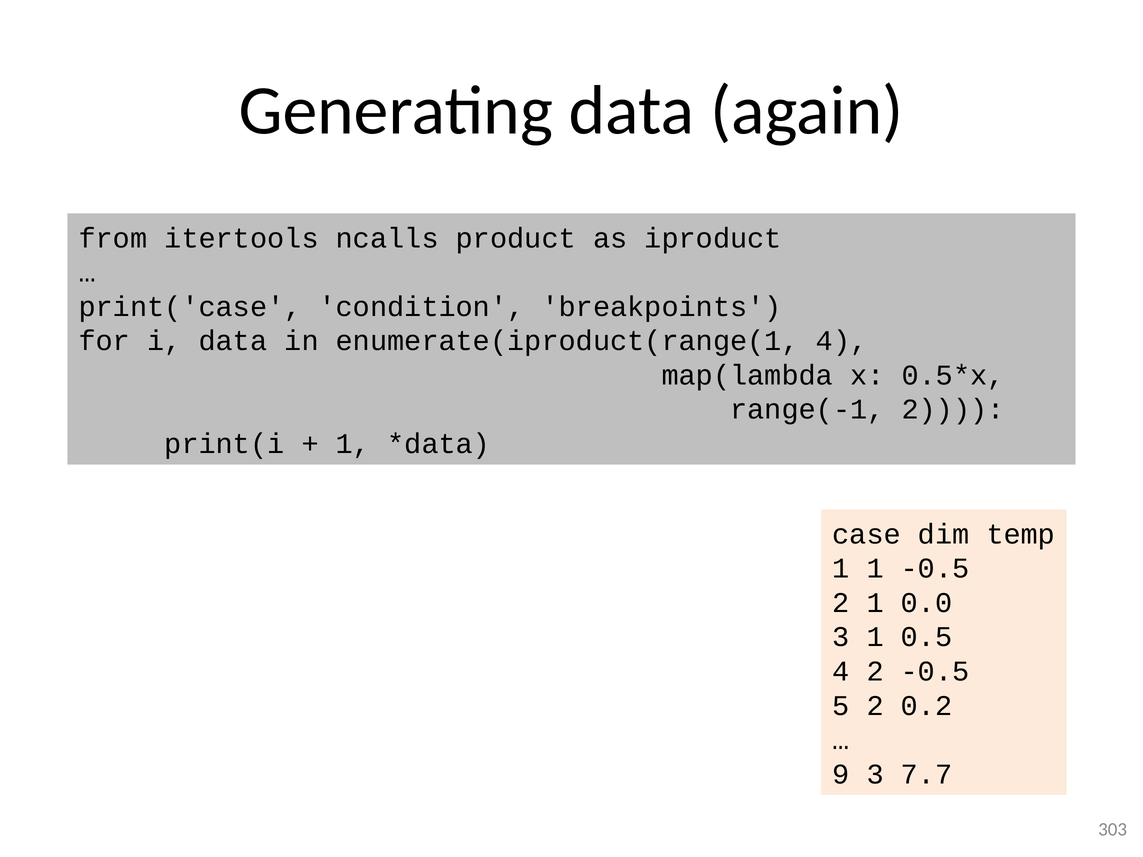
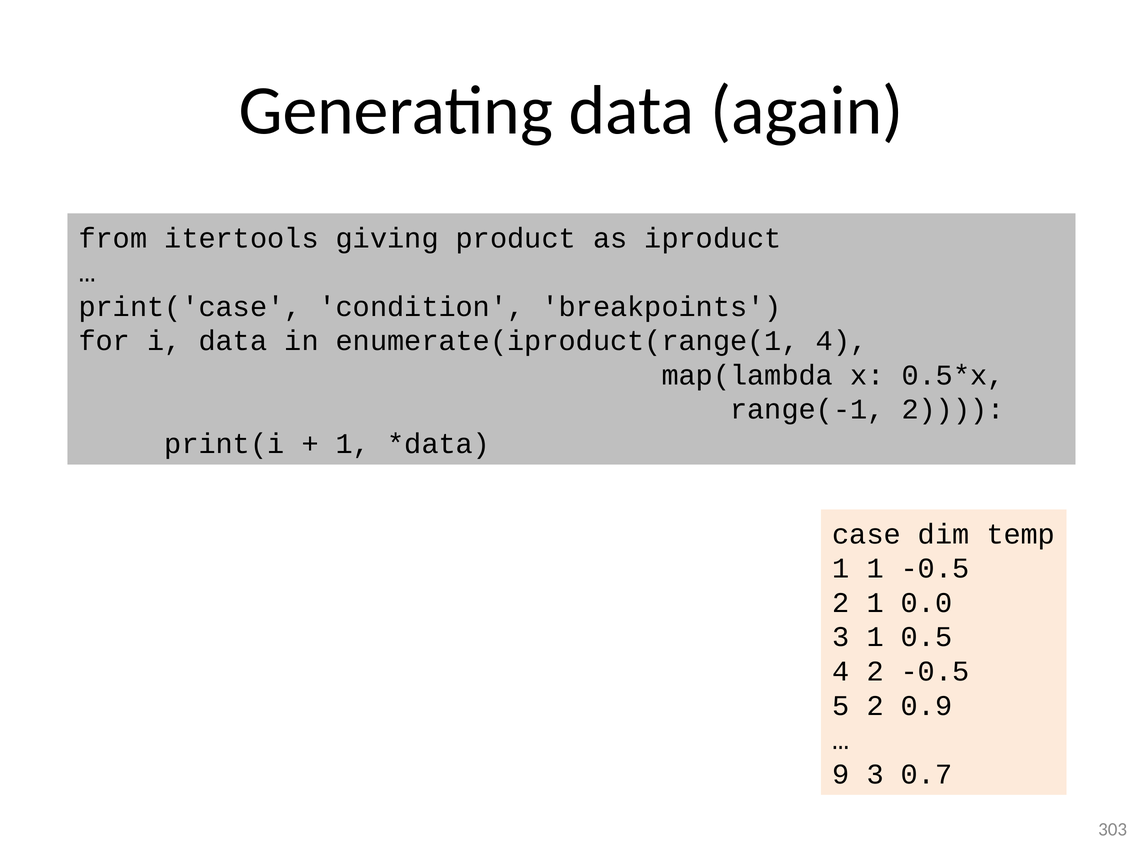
ncalls: ncalls -> giving (387, 238)
0.2: 0.2 -> 0.9 (927, 706)
7.7: 7.7 -> 0.7 (927, 774)
